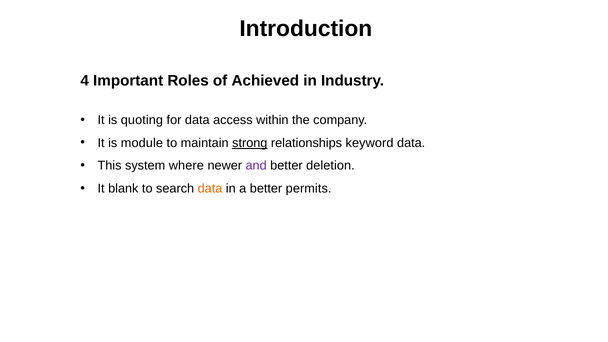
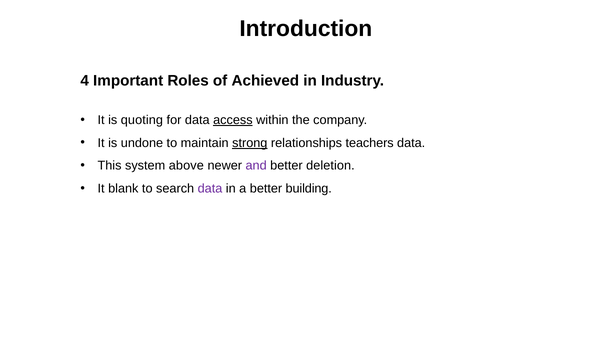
access underline: none -> present (233, 120)
module: module -> undone (142, 143)
keyword: keyword -> teachers (370, 143)
where: where -> above (186, 166)
data colour: orange -> purple (210, 189)
permits: permits -> building (309, 189)
